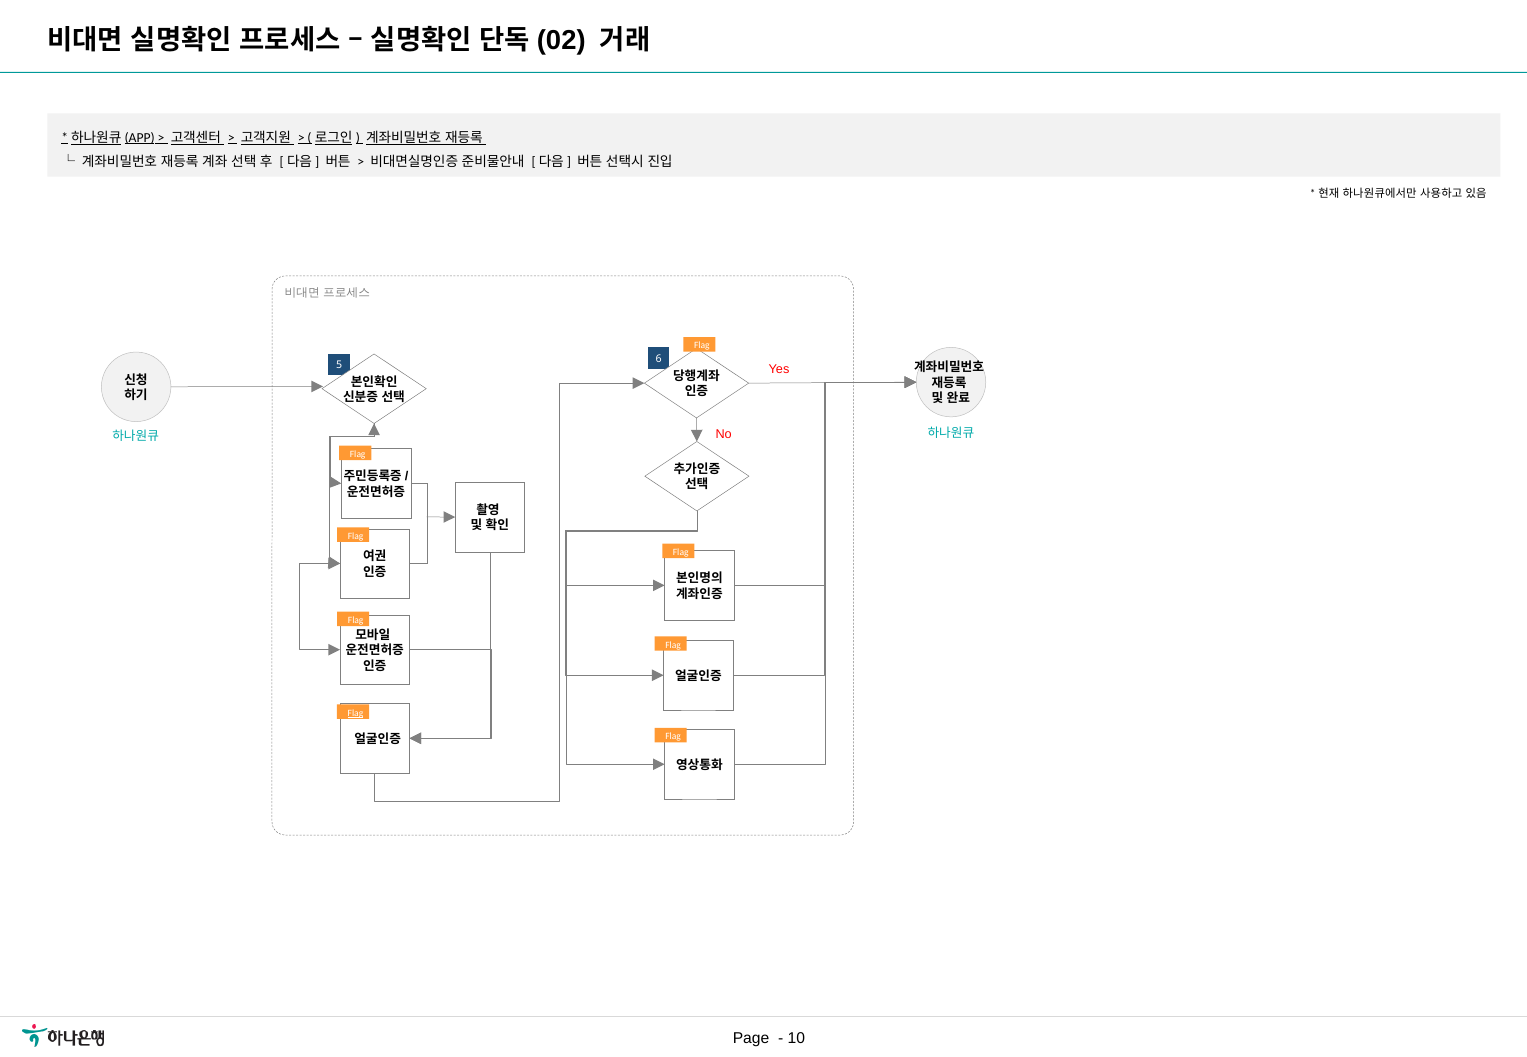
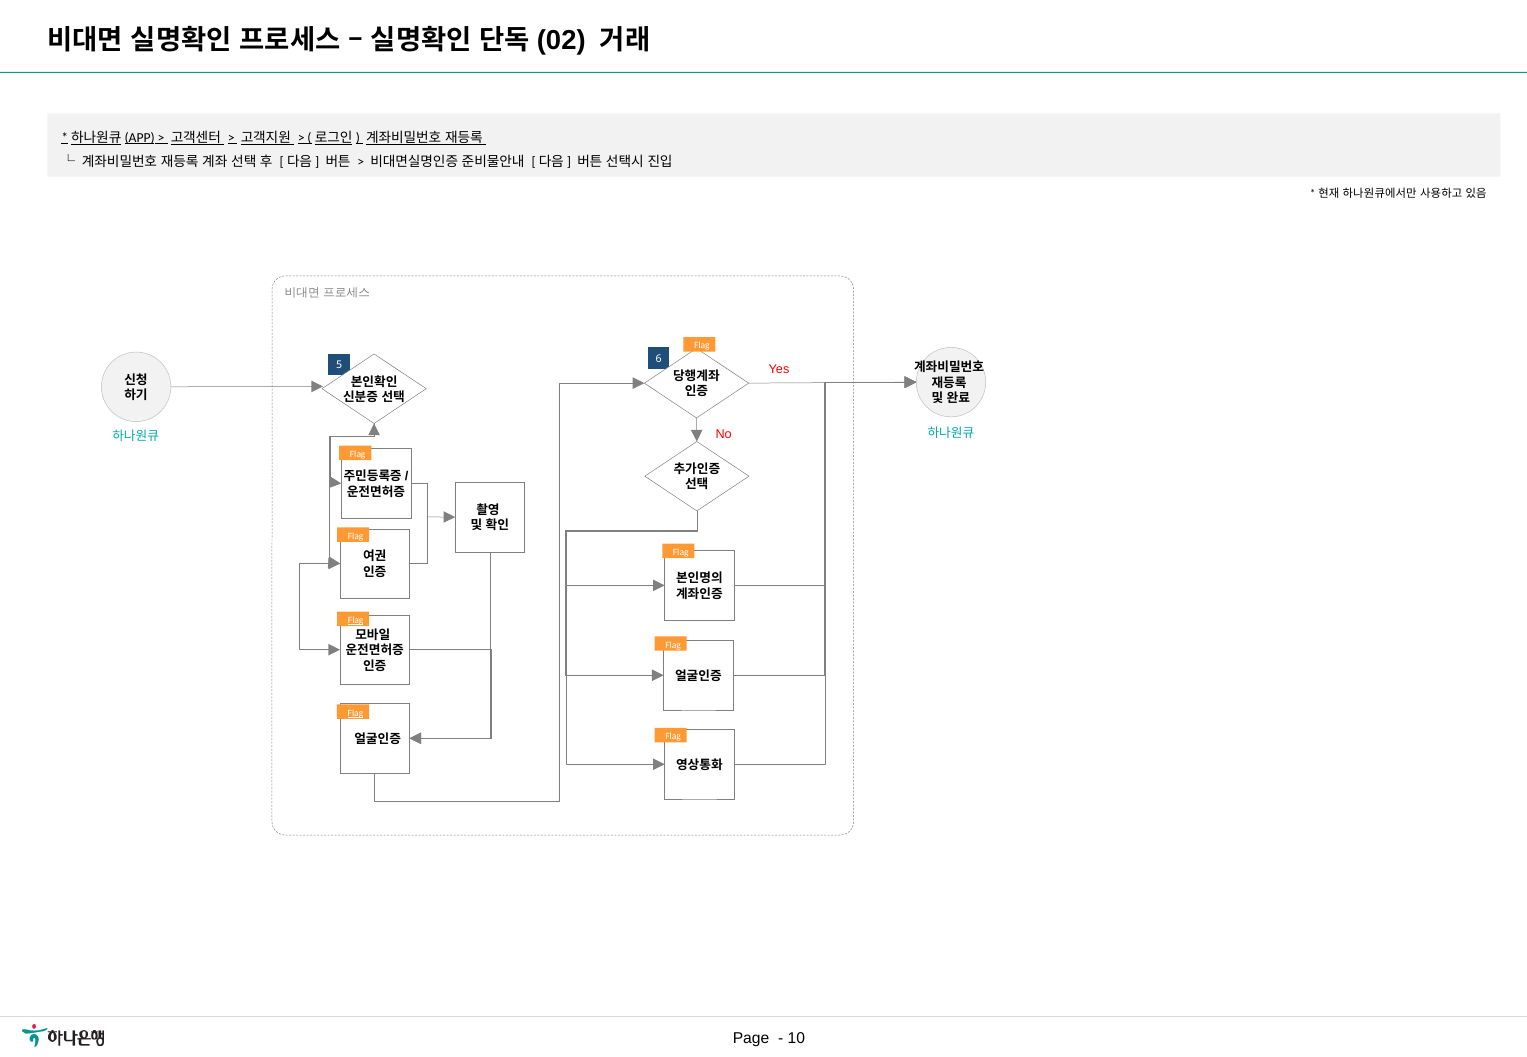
Flag underline: none -> present (356, 620)
